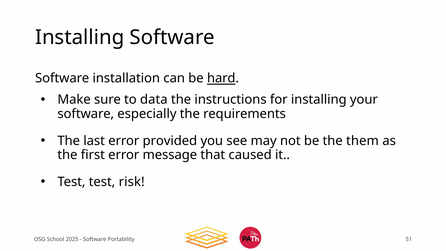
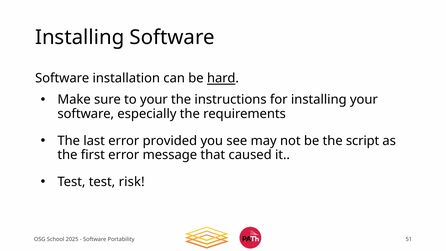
to data: data -> your (154, 100)
them: them -> script (363, 141)
